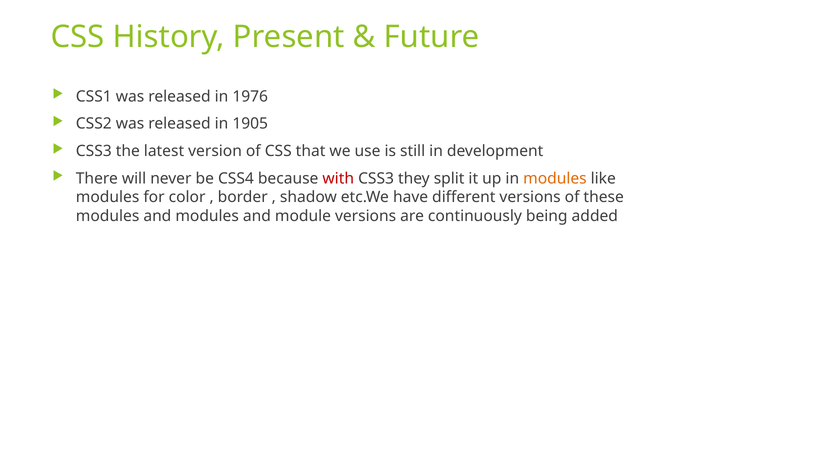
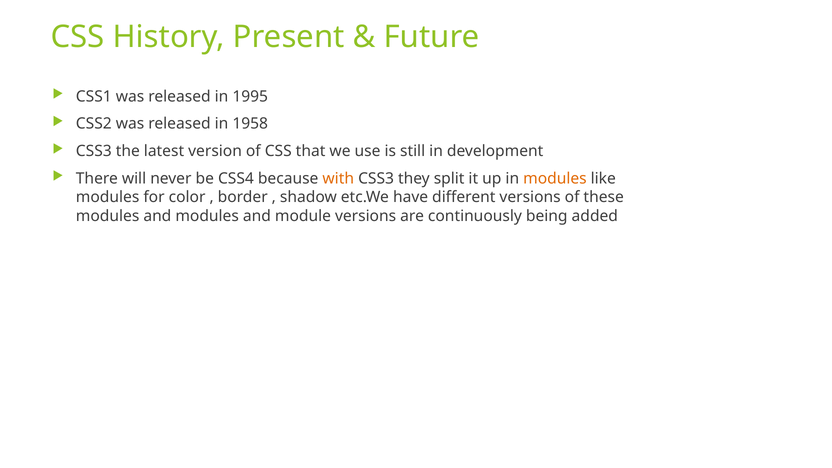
1976: 1976 -> 1995 (250, 96)
1905: 1905 -> 1958 (250, 124)
with colour: red -> orange (338, 179)
